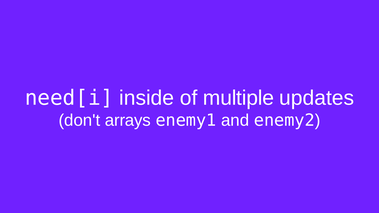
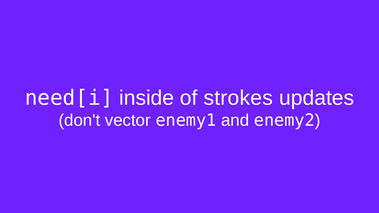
multiple: multiple -> strokes (238, 98)
arrays: arrays -> vector (128, 120)
